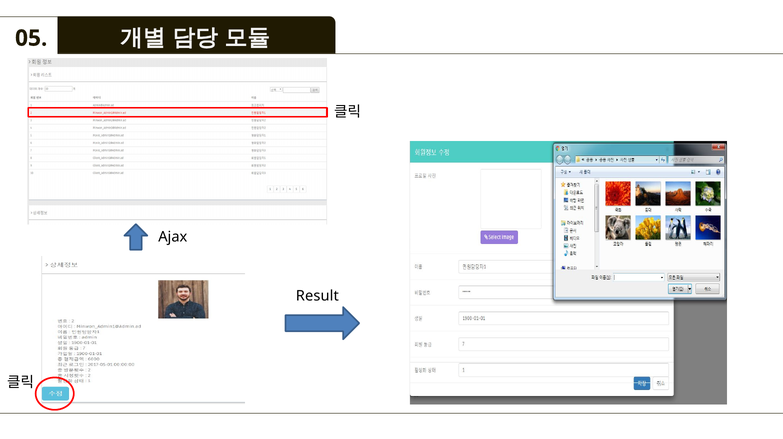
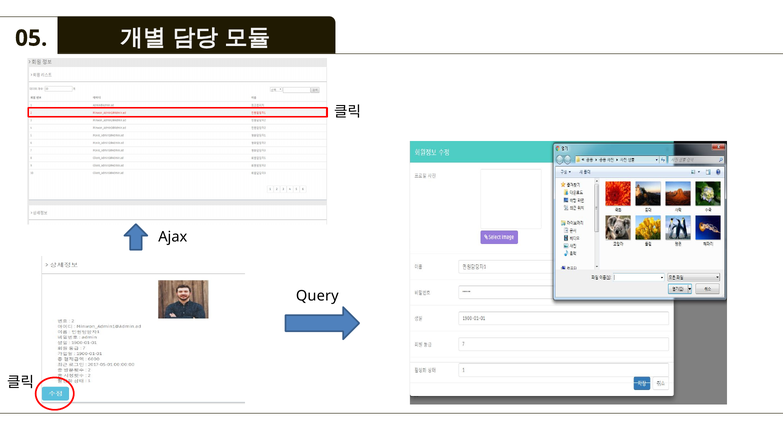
Result: Result -> Query (317, 296)
